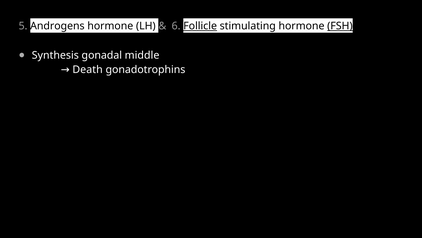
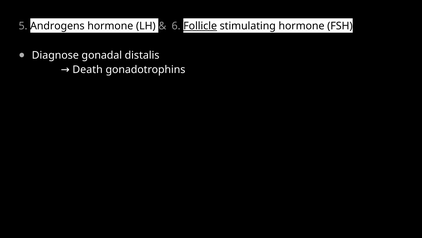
FSH underline: present -> none (340, 26)
Synthesis: Synthesis -> Diagnose (55, 55)
middle: middle -> distalis (142, 55)
